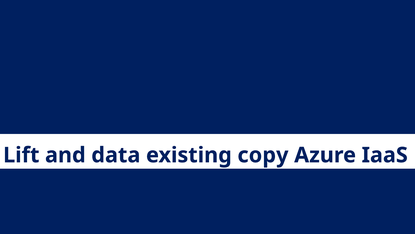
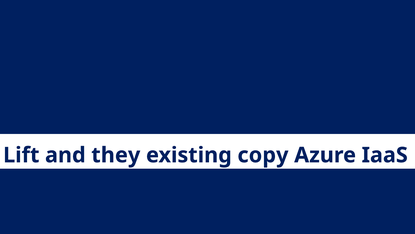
data: data -> they (116, 155)
